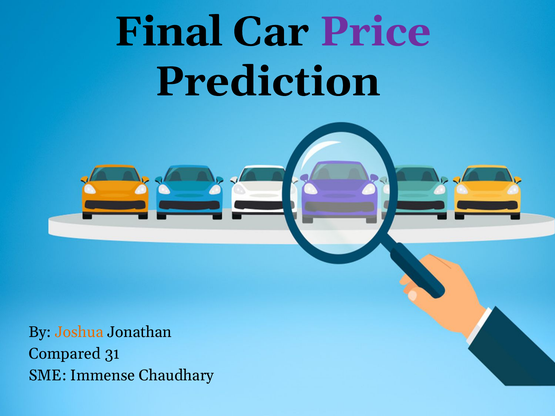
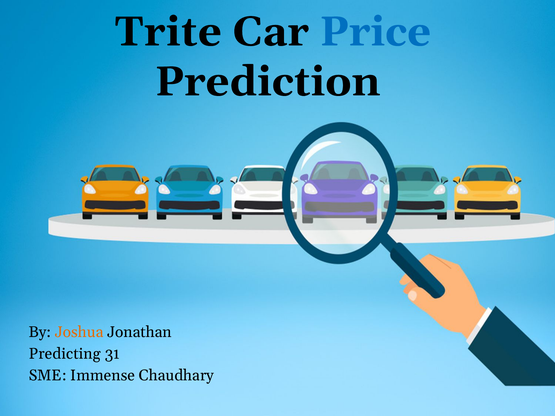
Final: Final -> Trite (168, 32)
Price colour: purple -> blue (375, 32)
Compared: Compared -> Predicting (65, 354)
